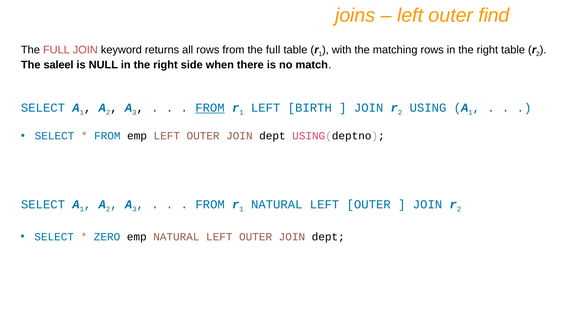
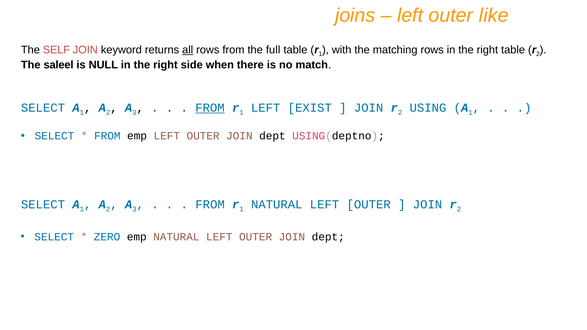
find: find -> like (494, 15)
FULL: FULL -> SELF (56, 50)
all underline: none -> present (188, 50)
BIRTH: BIRTH -> EXIST (310, 108)
